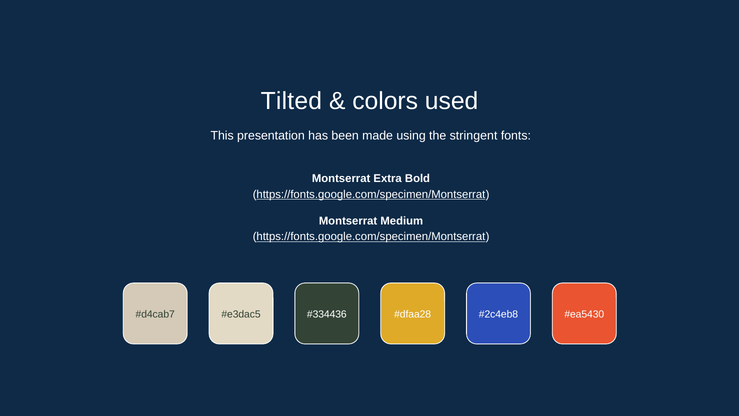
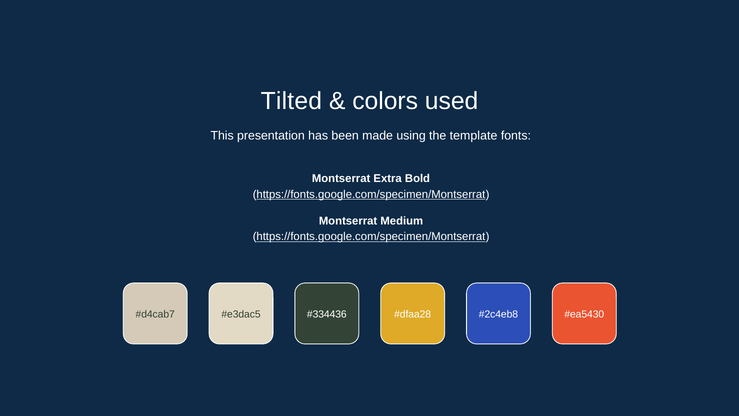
stringent: stringent -> template (474, 136)
